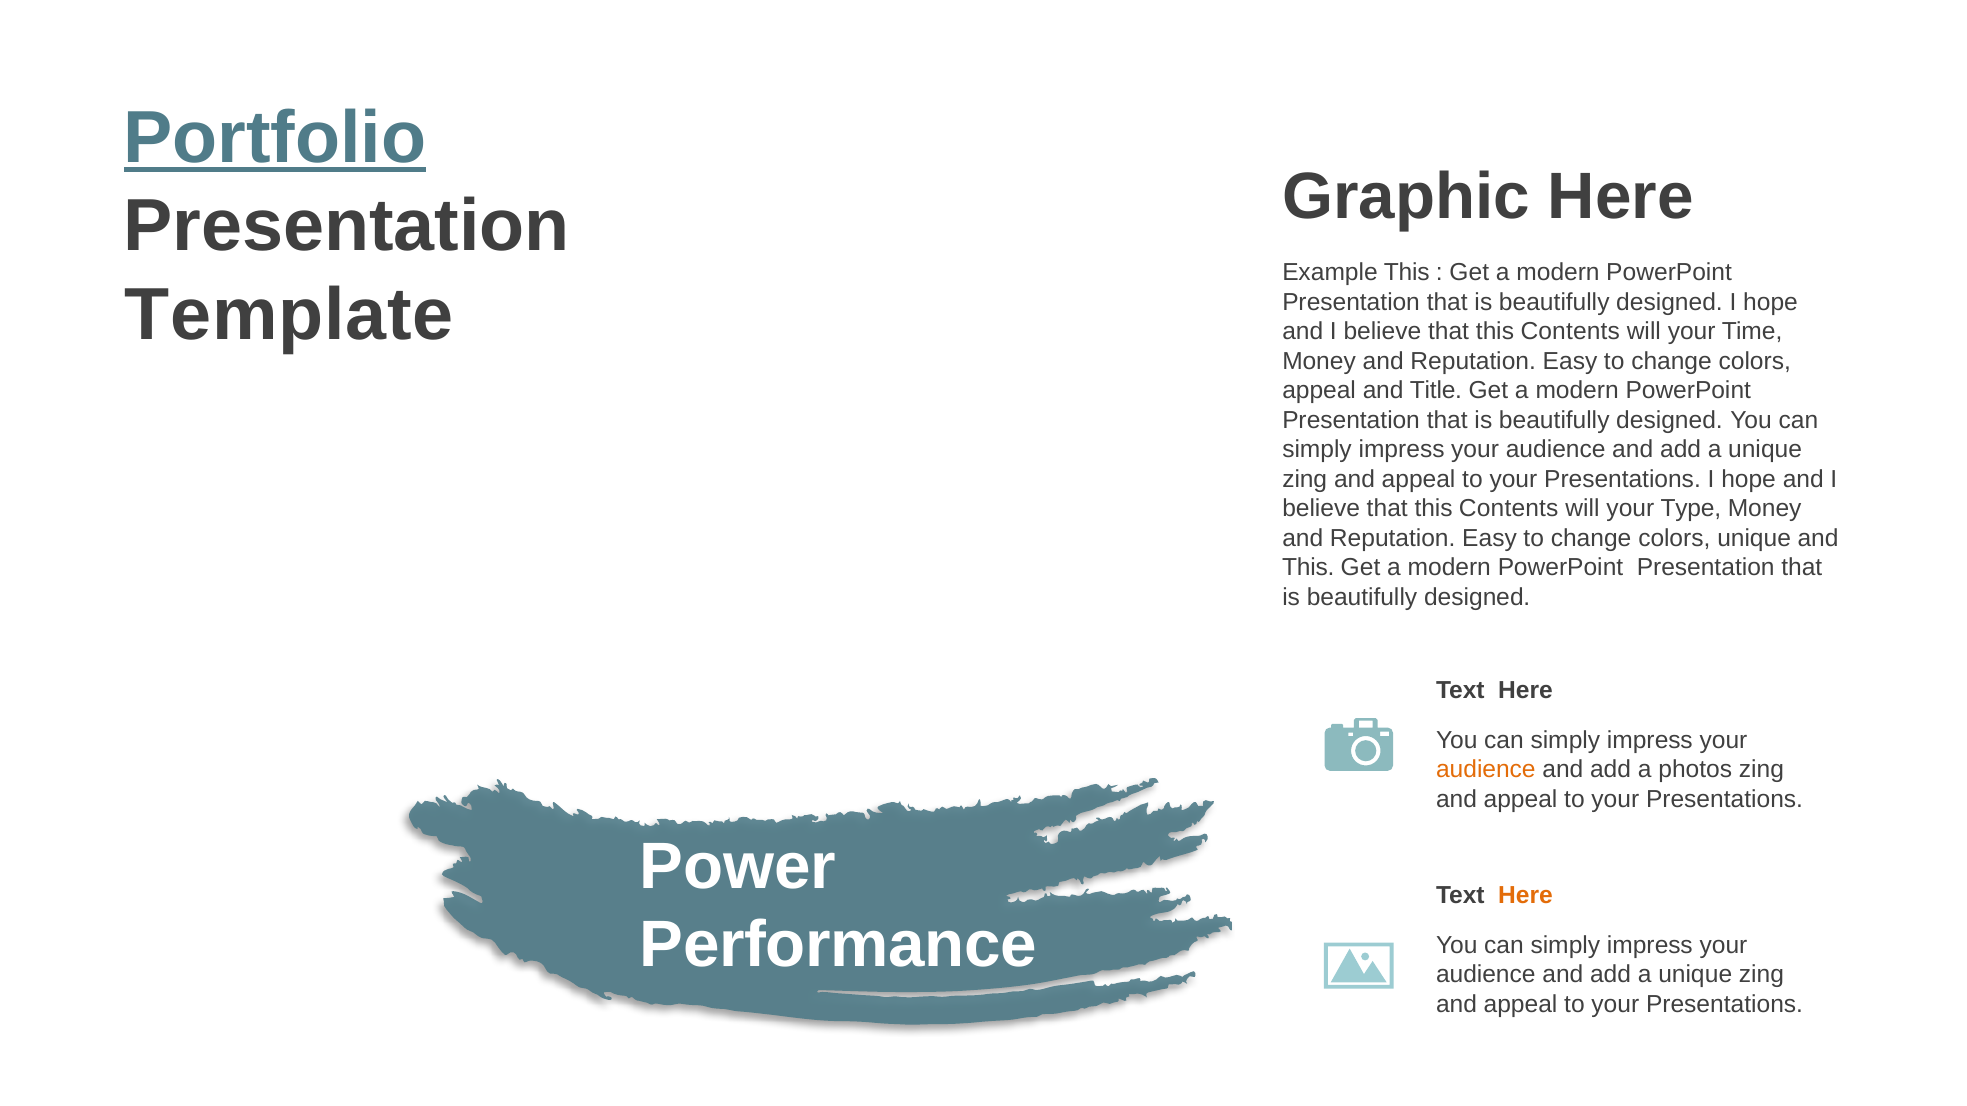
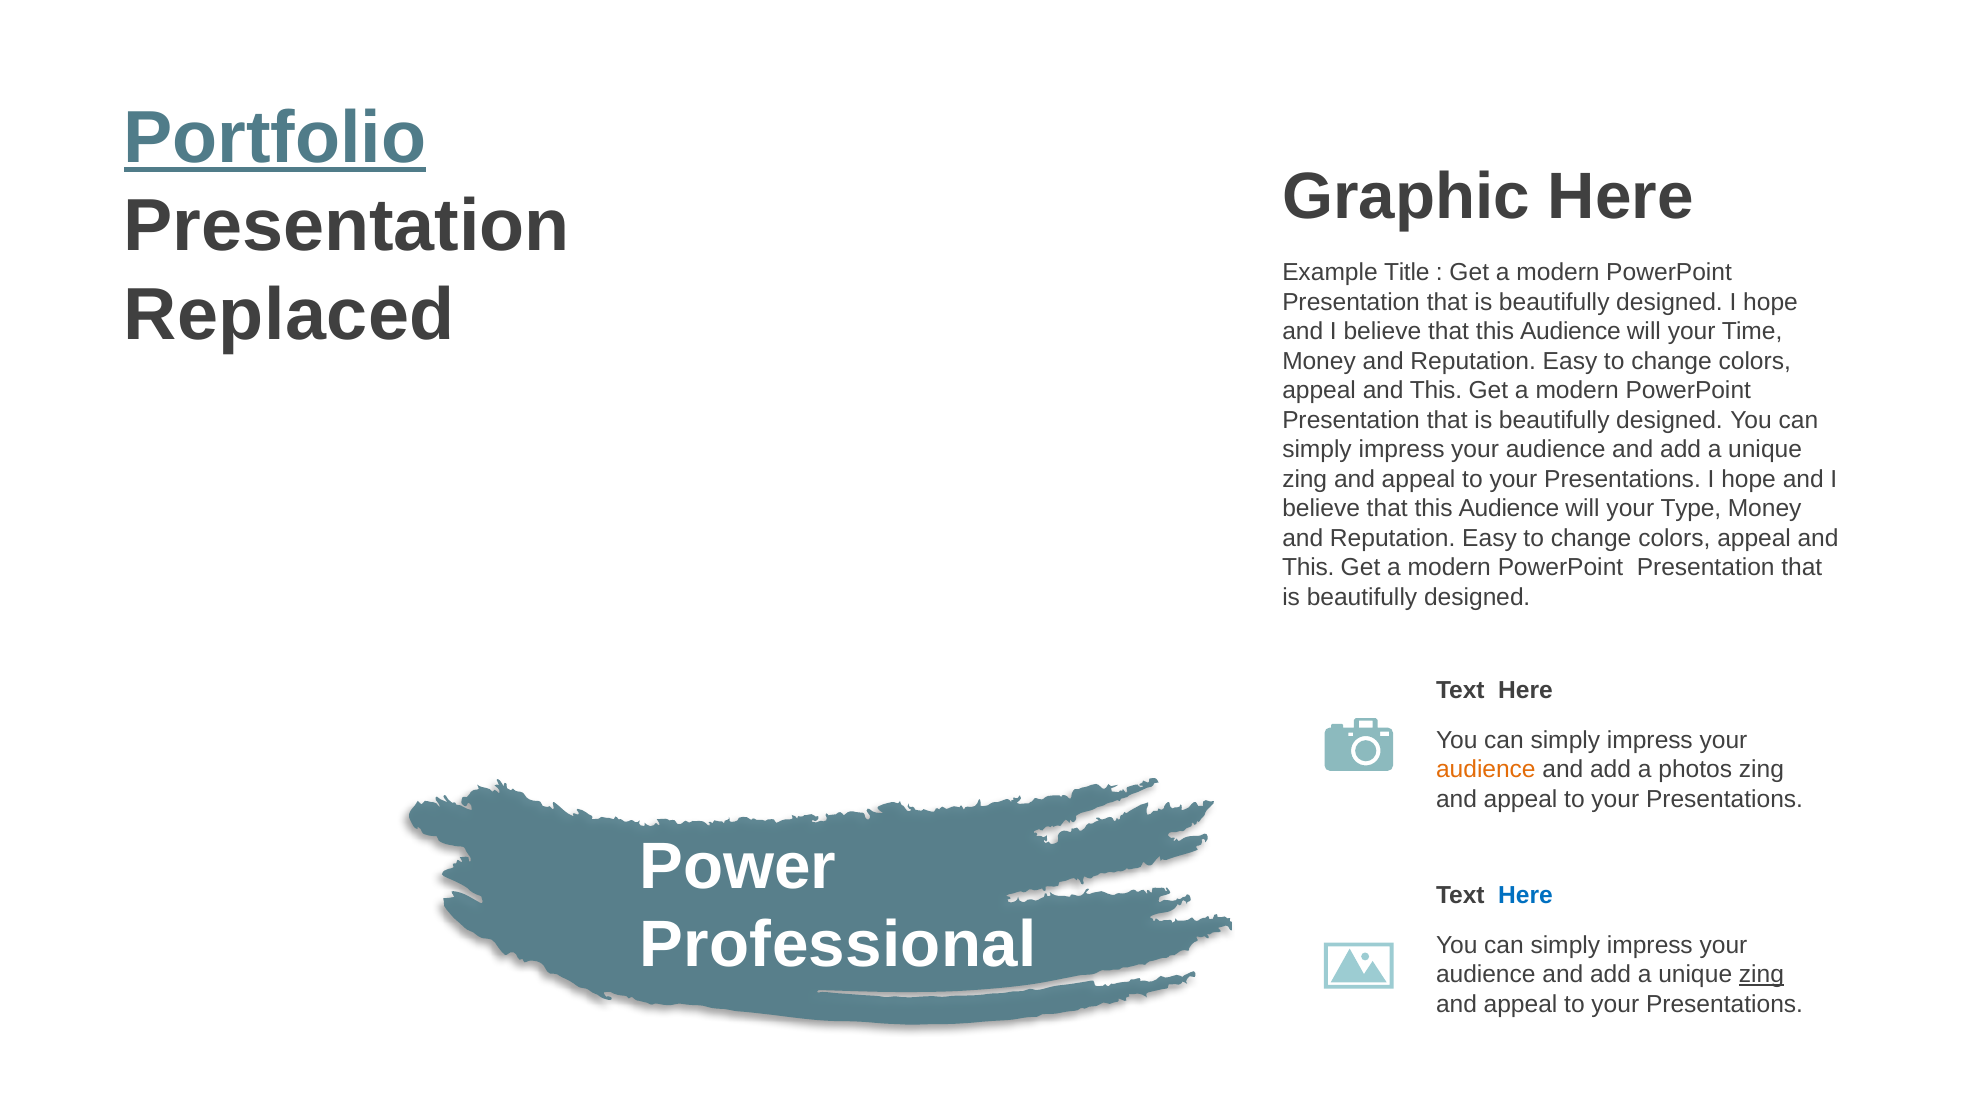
Example This: This -> Title (1407, 273)
Template: Template -> Replaced (289, 315)
Contents: Contents -> Audience (1570, 332)
Title: Title -> This (1436, 391)
Contents: Contents -> Audience (1509, 509)
unique: unique -> appeal (1754, 538)
Here colour: orange -> blue (1525, 896)
Performance: Performance -> Professional (838, 946)
zing underline: none -> present (1761, 975)
